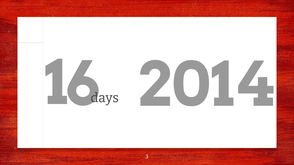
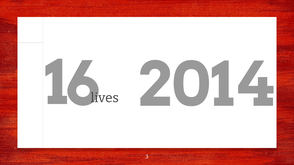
days: days -> lives (105, 98)
